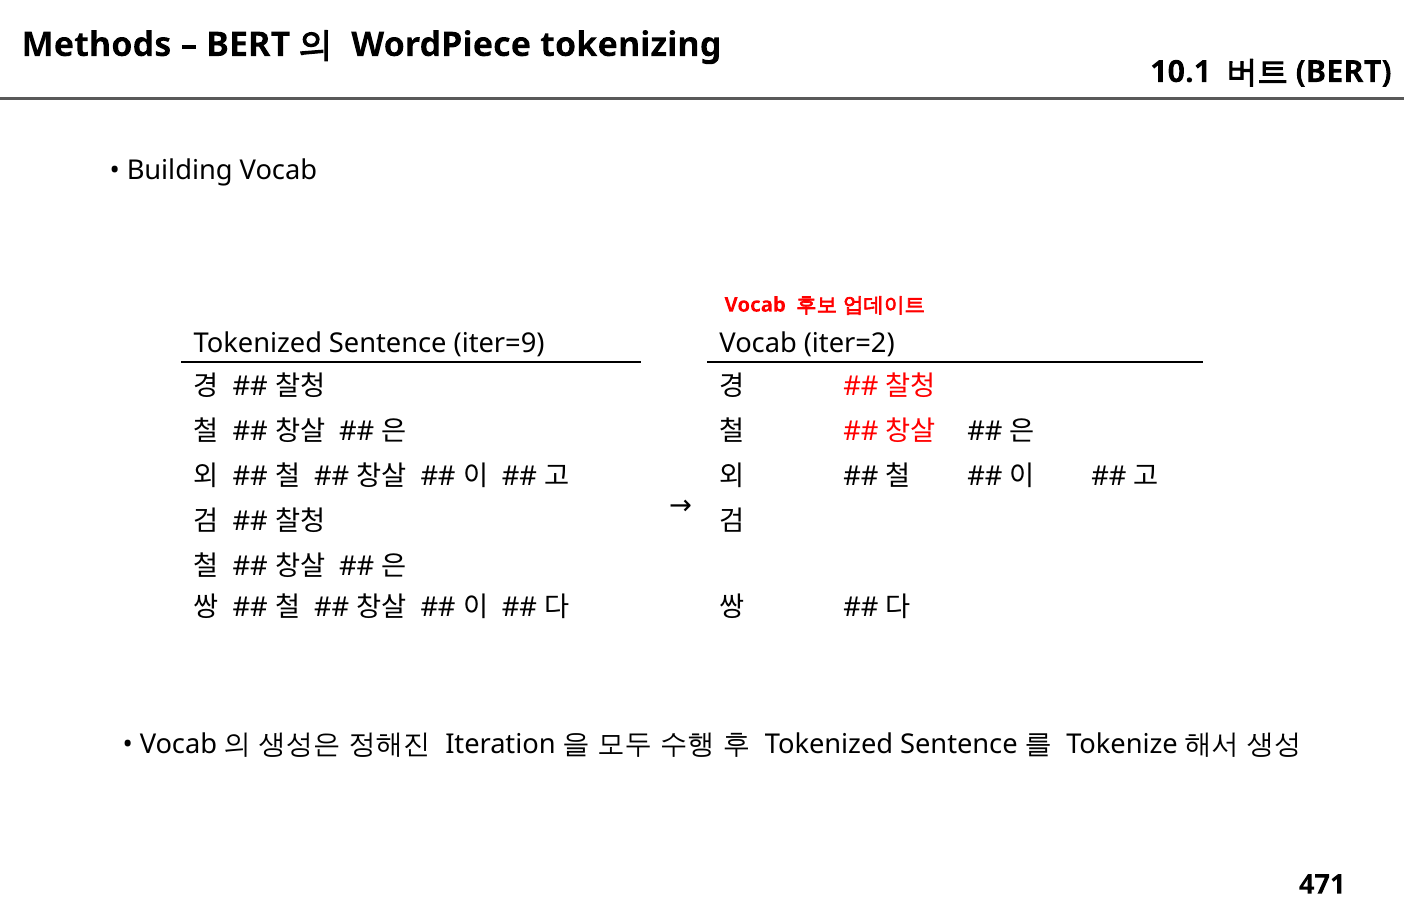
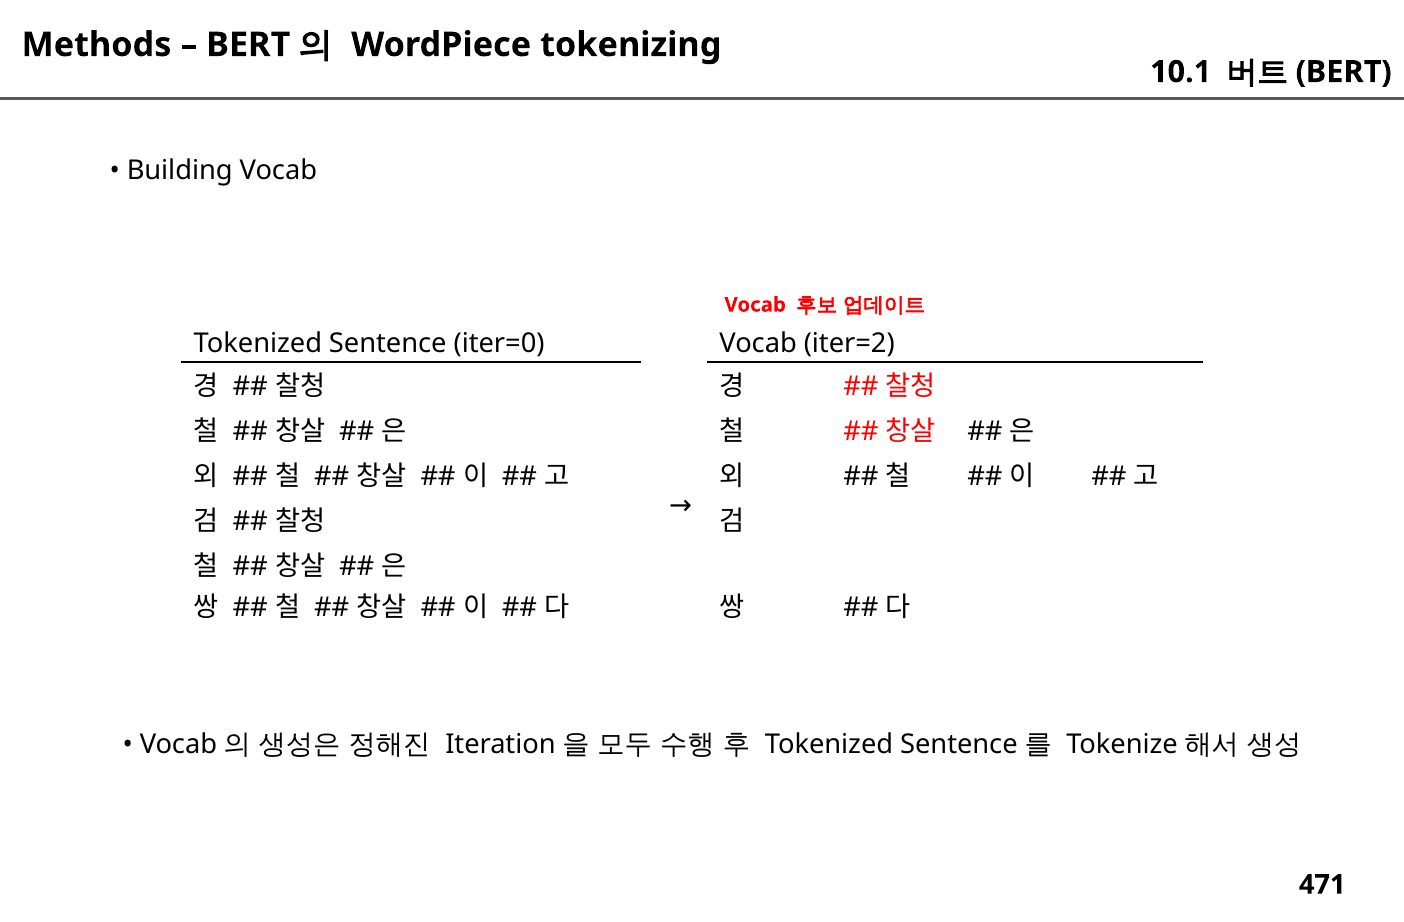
iter=9: iter=9 -> iter=0 (499, 343)
